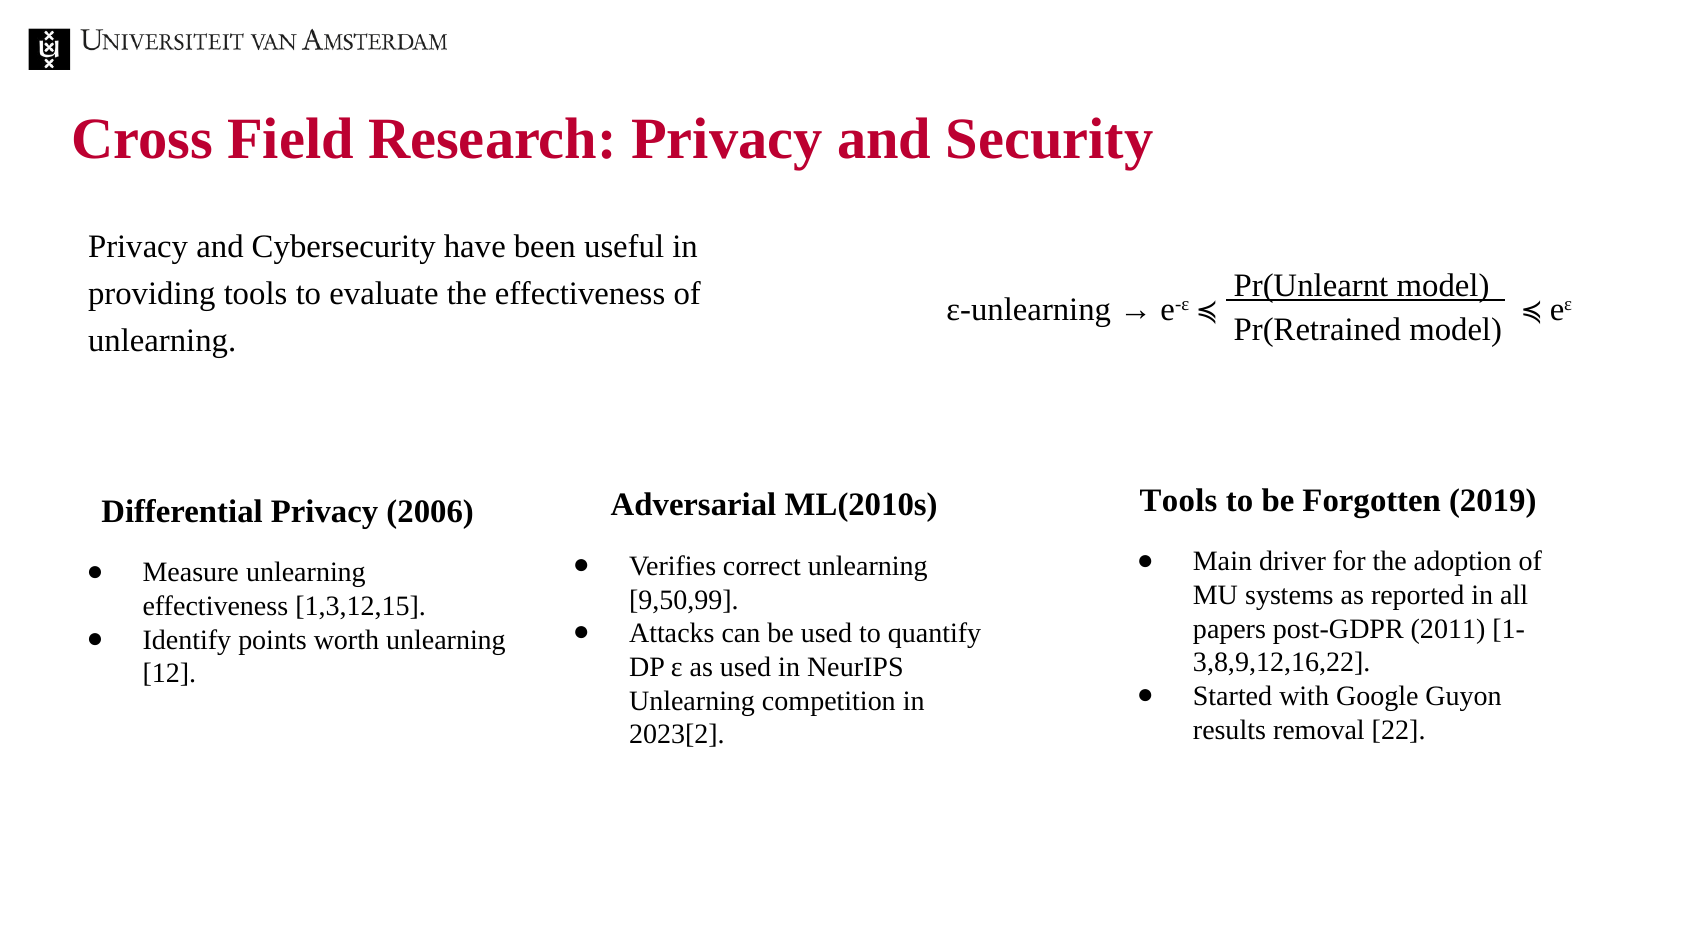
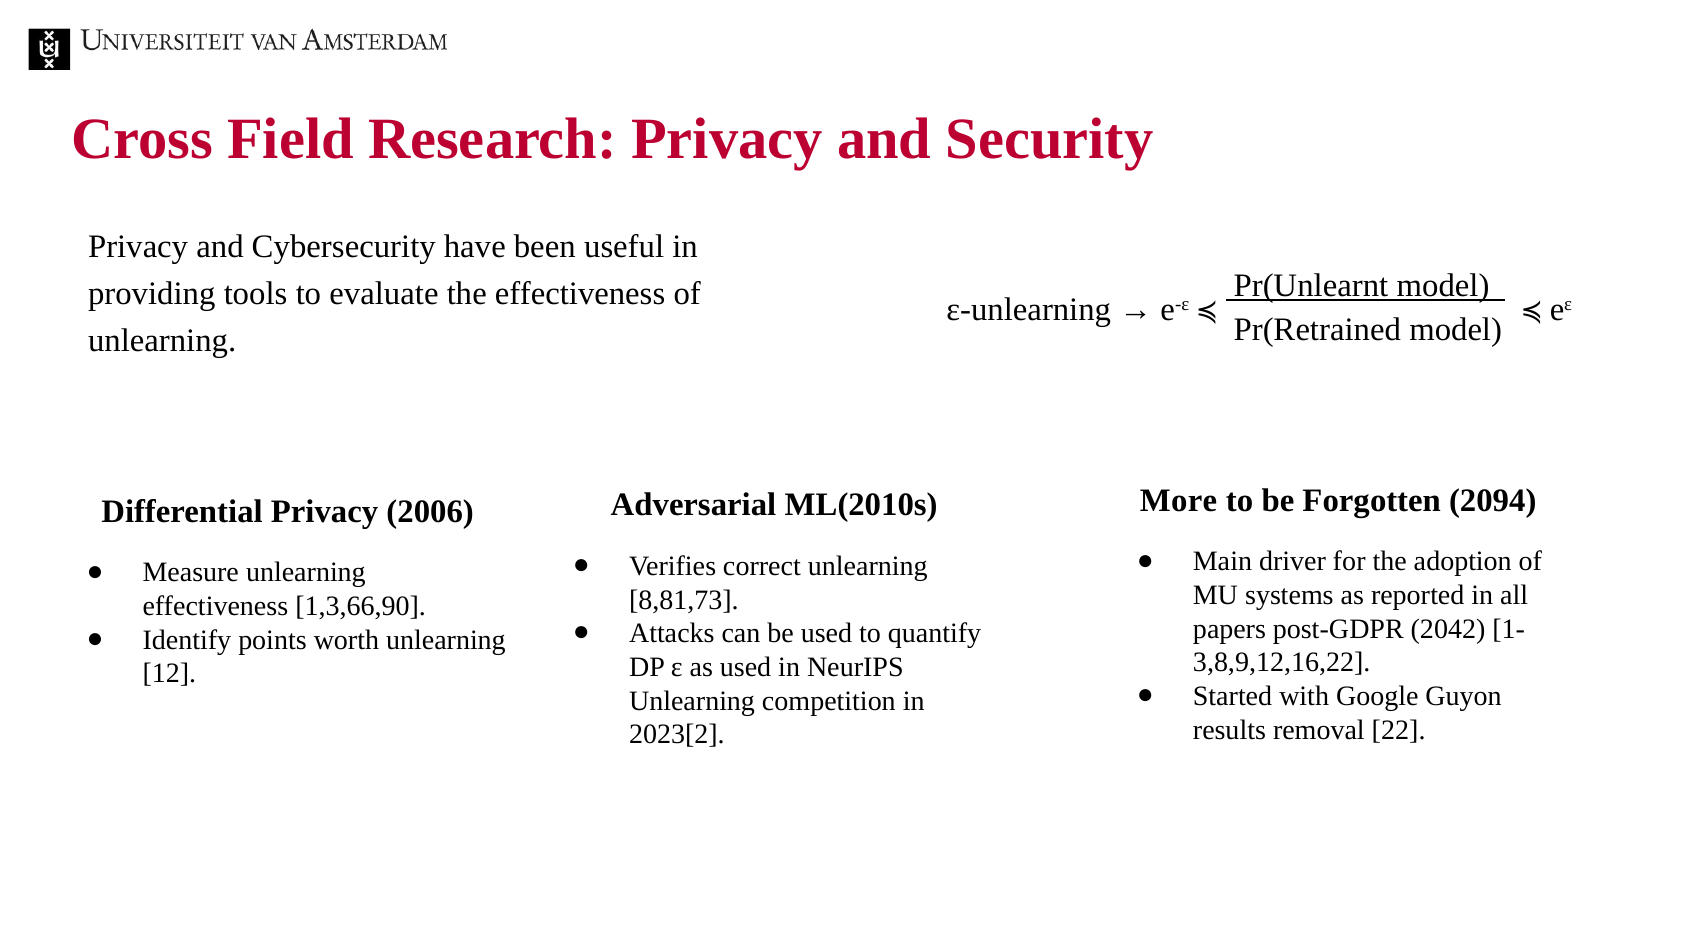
Tools: Tools -> More (1179, 501)
2019: 2019 -> 2094 (1493, 501)
9,50,99: 9,50,99 -> 8,81,73 (684, 600)
1,3,12,15: 1,3,12,15 -> 1,3,66,90 (361, 606)
2011: 2011 -> 2042 (1448, 629)
